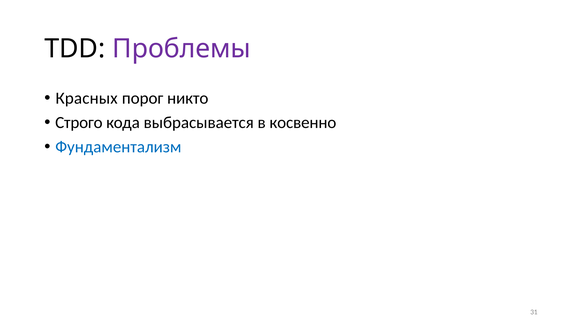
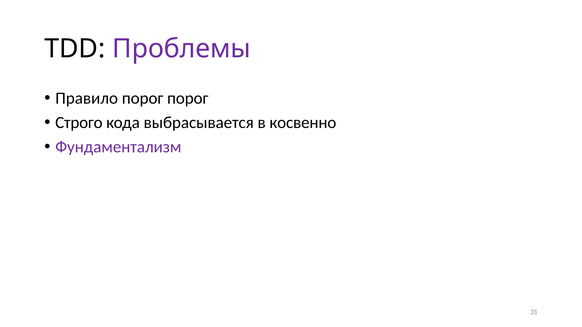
Красных: Красных -> Правило (87, 98)
порог никто: никто -> порог (188, 98)
Фундаментализм colour: blue -> purple (118, 147)
